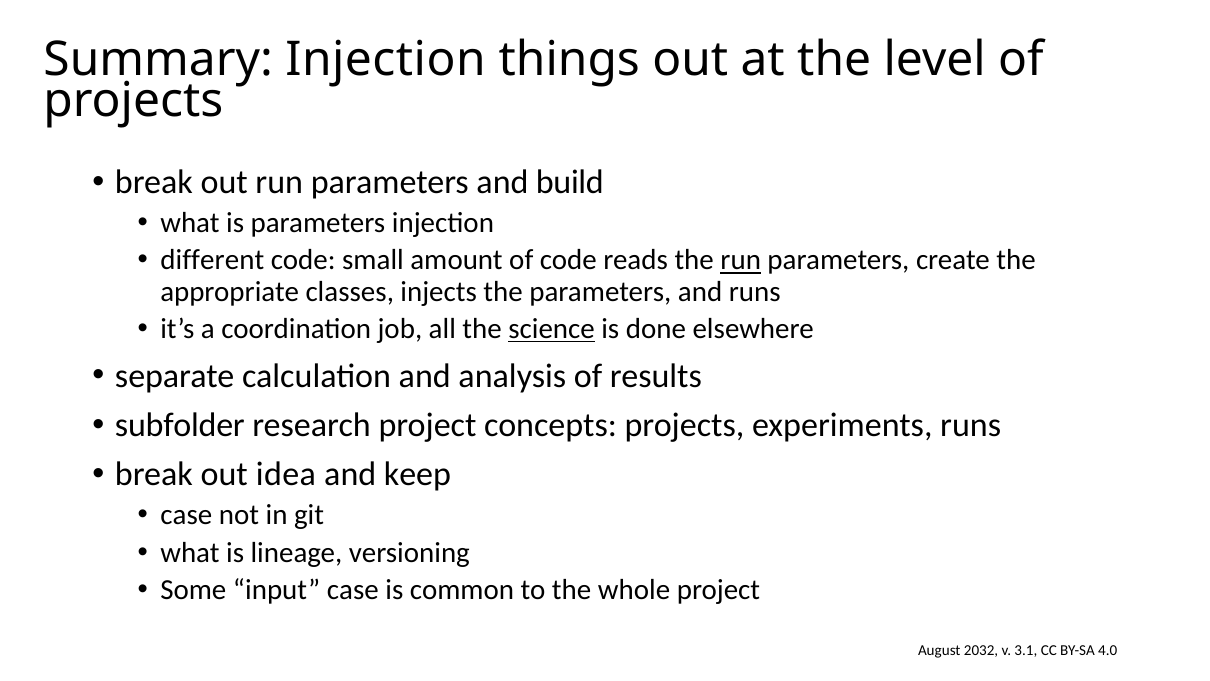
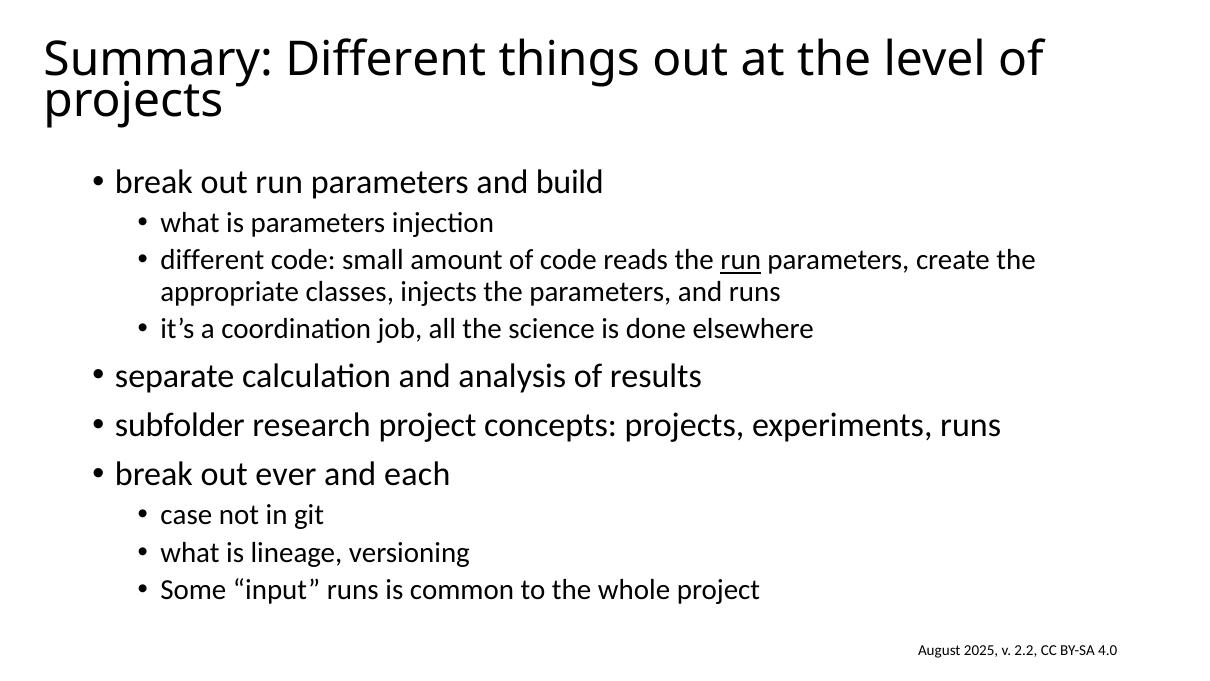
Summary Injection: Injection -> Different (386, 59)
science underline: present -> none (552, 329)
idea: idea -> ever (286, 474)
keep: keep -> each (417, 474)
input case: case -> runs (353, 590)
2032: 2032 -> 2025 (981, 650)
3.1: 3.1 -> 2.2 (1026, 650)
